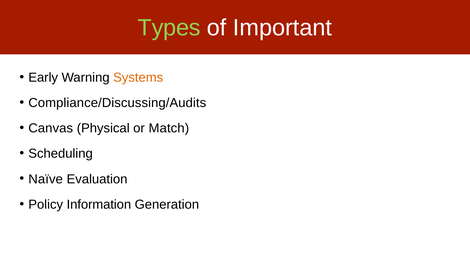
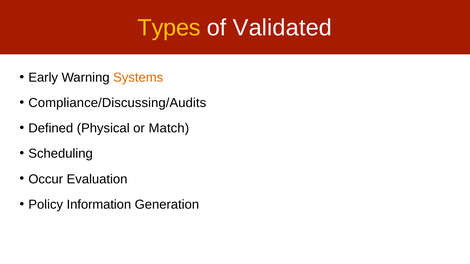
Types colour: light green -> yellow (169, 28)
Important: Important -> Validated (282, 28)
Canvas: Canvas -> Defined (51, 128)
Naïve: Naïve -> Occur (46, 179)
